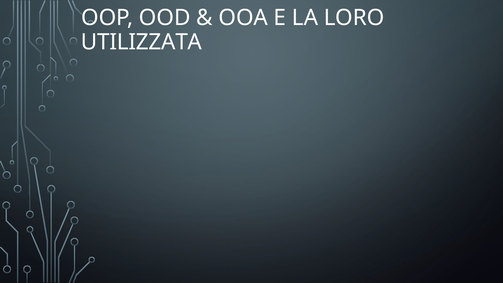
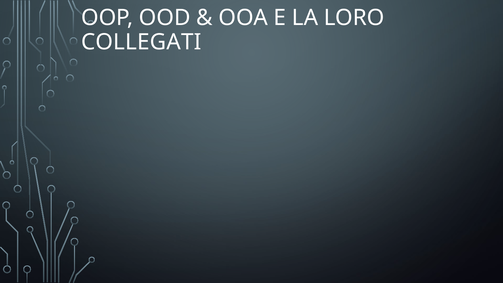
UTILIZZATA: UTILIZZATA -> COLLEGATI (141, 42)
